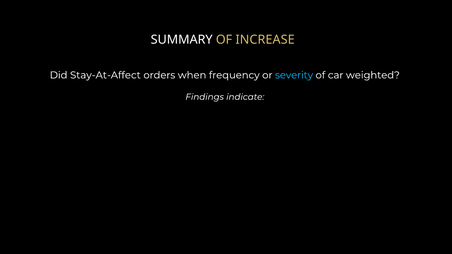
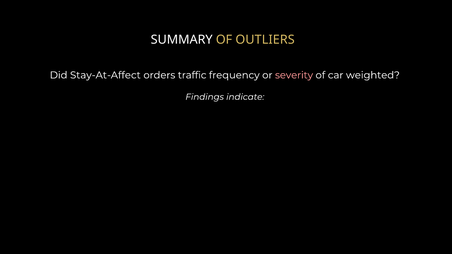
INCREASE: INCREASE -> OUTLIERS (265, 40)
when: when -> traffic (192, 75)
severity colour: light blue -> pink (294, 75)
